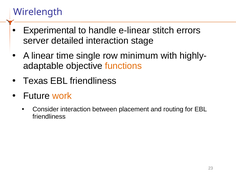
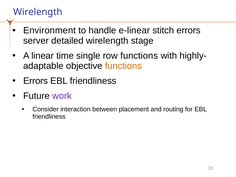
Experimental: Experimental -> Environment (49, 30)
detailed interaction: interaction -> wirelength (107, 41)
row minimum: minimum -> functions (139, 56)
Texas: Texas -> Errors (35, 81)
work colour: orange -> purple (62, 96)
